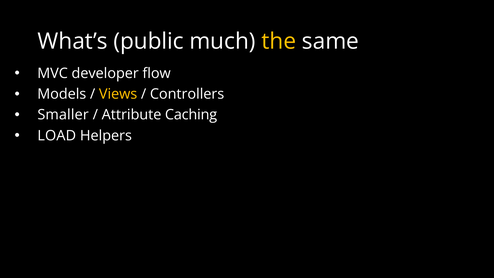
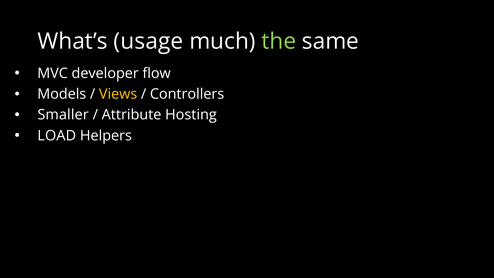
public: public -> usage (148, 41)
the colour: yellow -> light green (279, 41)
Caching: Caching -> Hosting (191, 115)
